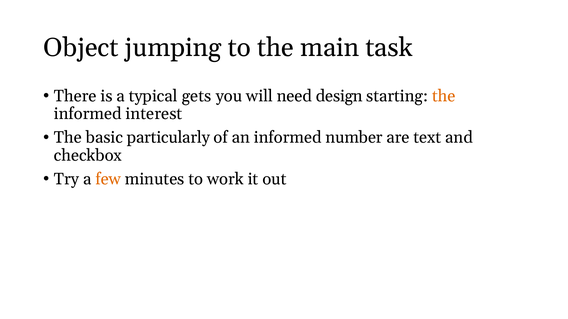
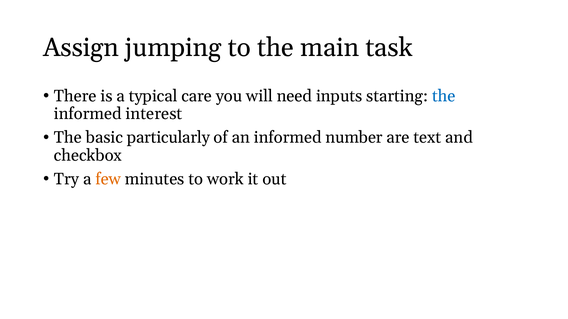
Object: Object -> Assign (81, 48)
gets: gets -> care (197, 96)
design: design -> inputs (339, 96)
the colour: orange -> blue (444, 96)
